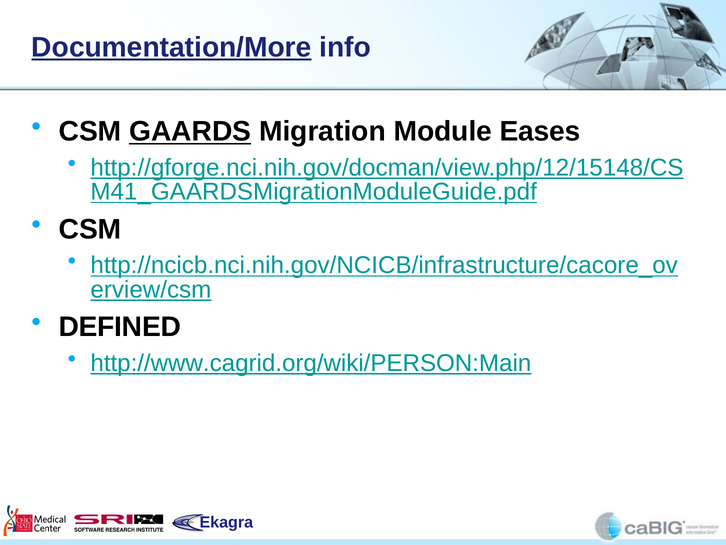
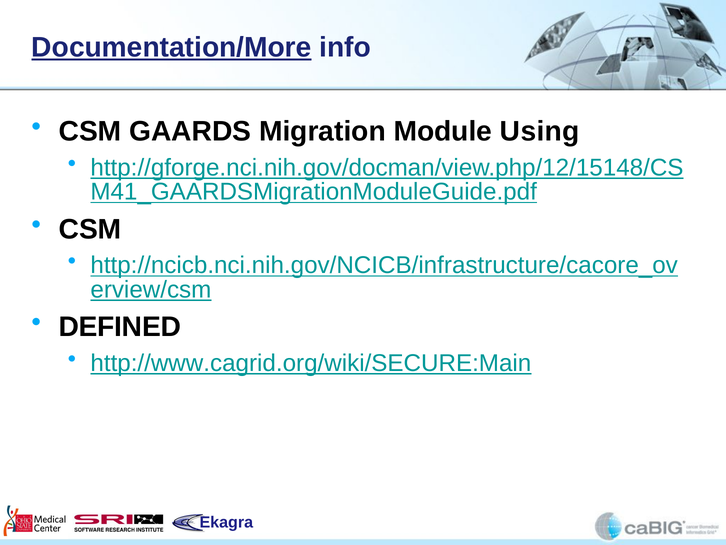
GAARDS underline: present -> none (190, 131)
Eases: Eases -> Using (540, 131)
http://www.cagrid.org/wiki/PERSON:Main: http://www.cagrid.org/wiki/PERSON:Main -> http://www.cagrid.org/wiki/SECURE:Main (311, 363)
